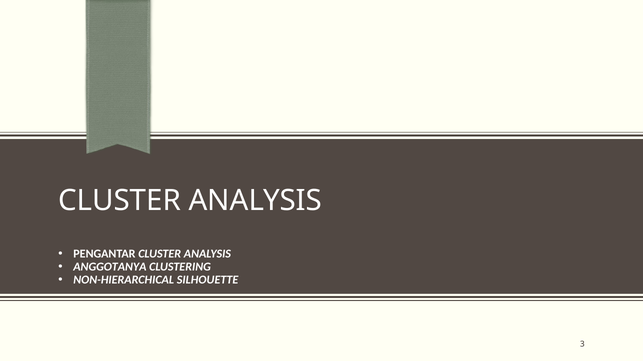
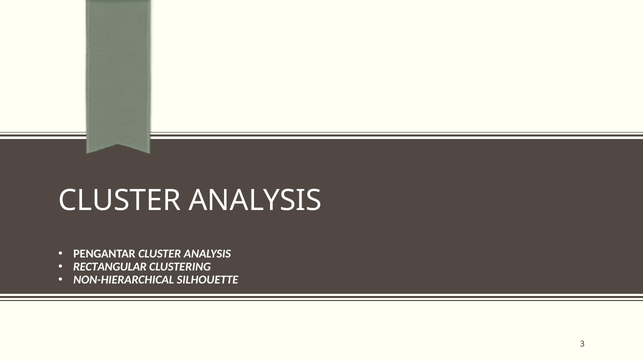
ANGGOTANYA: ANGGOTANYA -> RECTANGULAR (110, 267)
